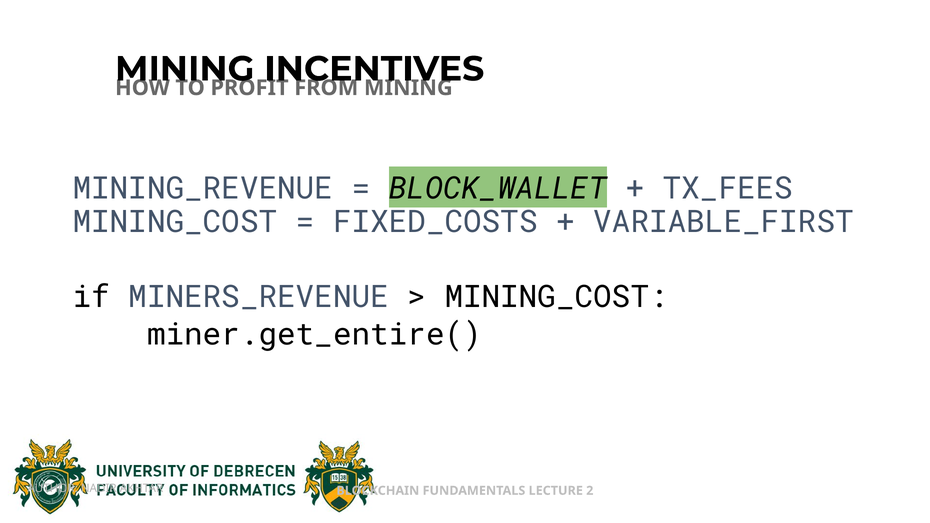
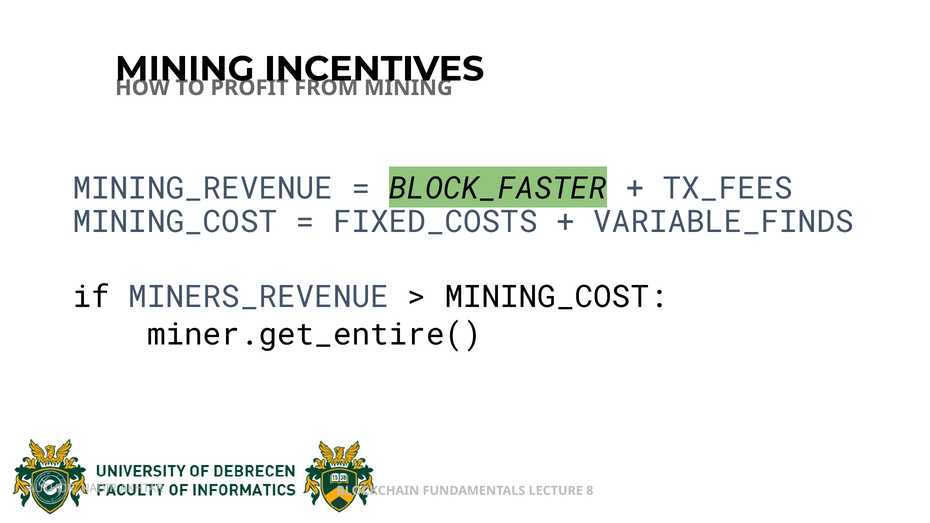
BLOCK_WALLET: BLOCK_WALLET -> BLOCK_FASTER (498, 189)
VARIABLE_FIRST: VARIABLE_FIRST -> VARIABLE_FINDS (724, 222)
2: 2 -> 8 (590, 491)
